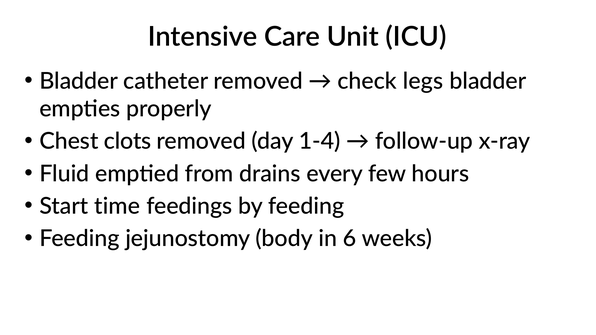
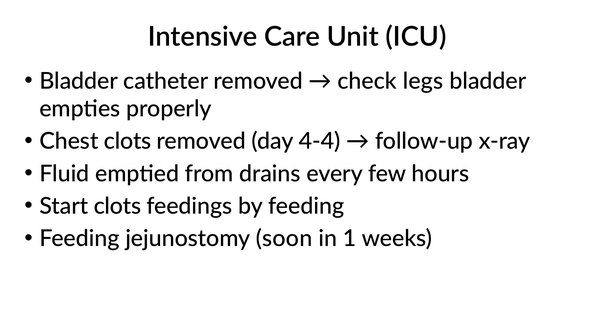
1-4: 1-4 -> 4-4 (320, 141)
Start time: time -> clots (117, 206)
body: body -> soon (284, 239)
6: 6 -> 1 (350, 239)
